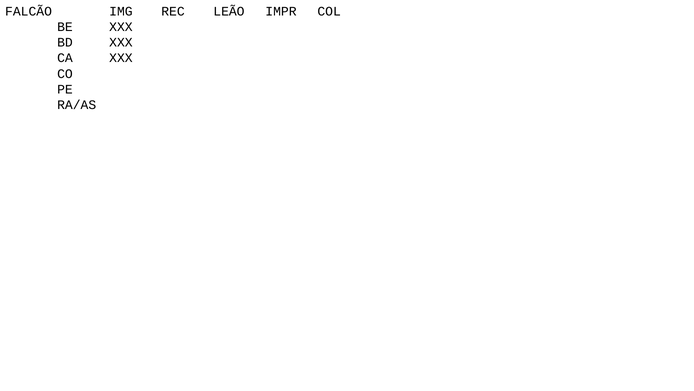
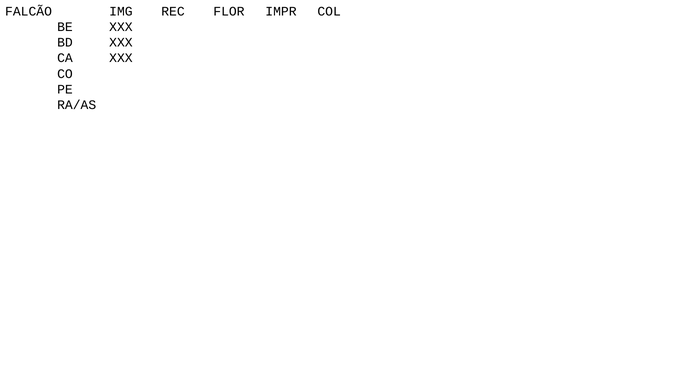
LEÃO: LEÃO -> FLOR (229, 11)
